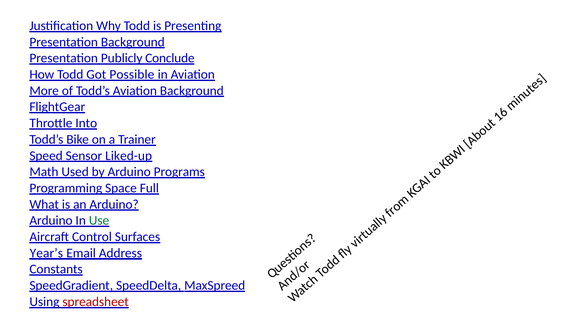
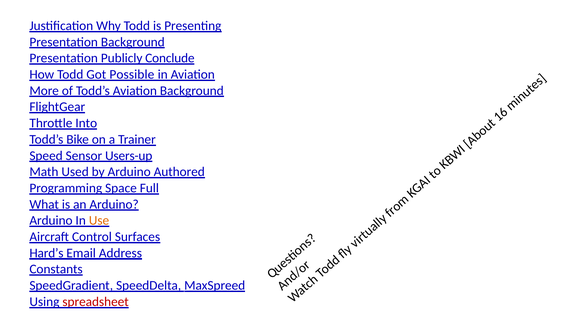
Liked-up: Liked-up -> Users-up (129, 155)
Programs: Programs -> Authored (179, 172)
Use colour: green -> orange (99, 220)
Year’s: Year’s -> Hard’s (46, 253)
